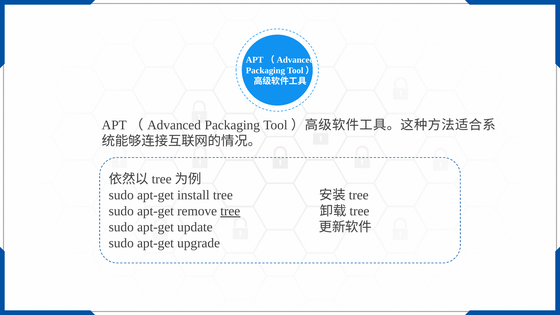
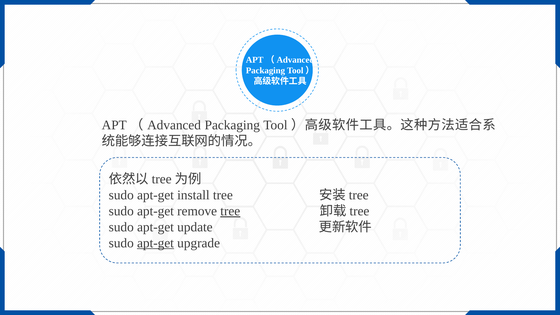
apt-get underline: none -> present (155, 243)
